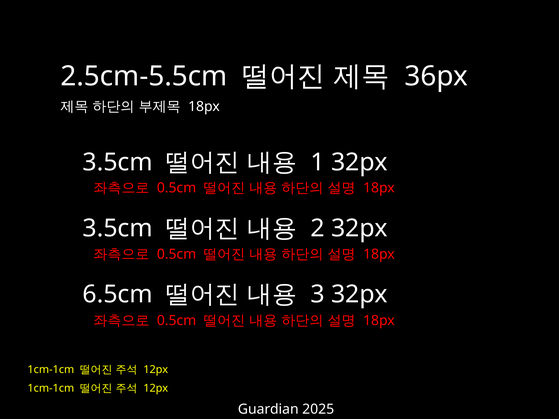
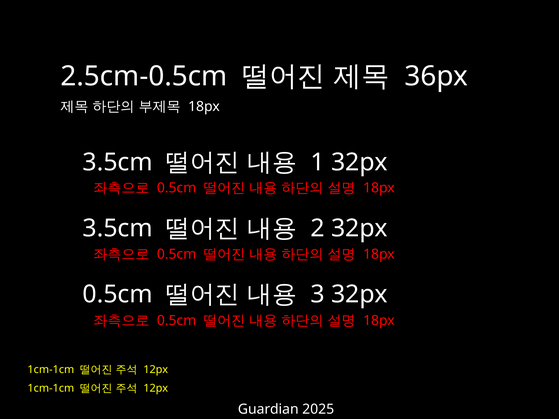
2.5cm-5.5cm: 2.5cm-5.5cm -> 2.5cm-0.5cm (144, 76)
6.5cm: 6.5cm -> 0.5cm (118, 294)
